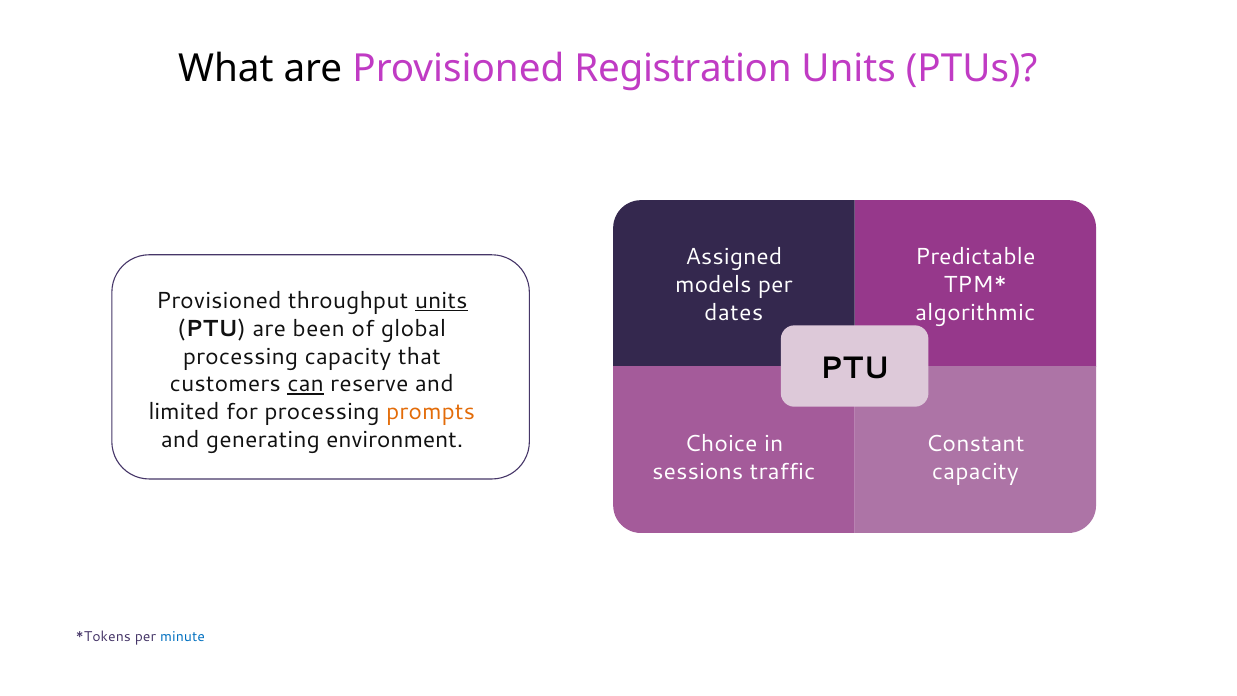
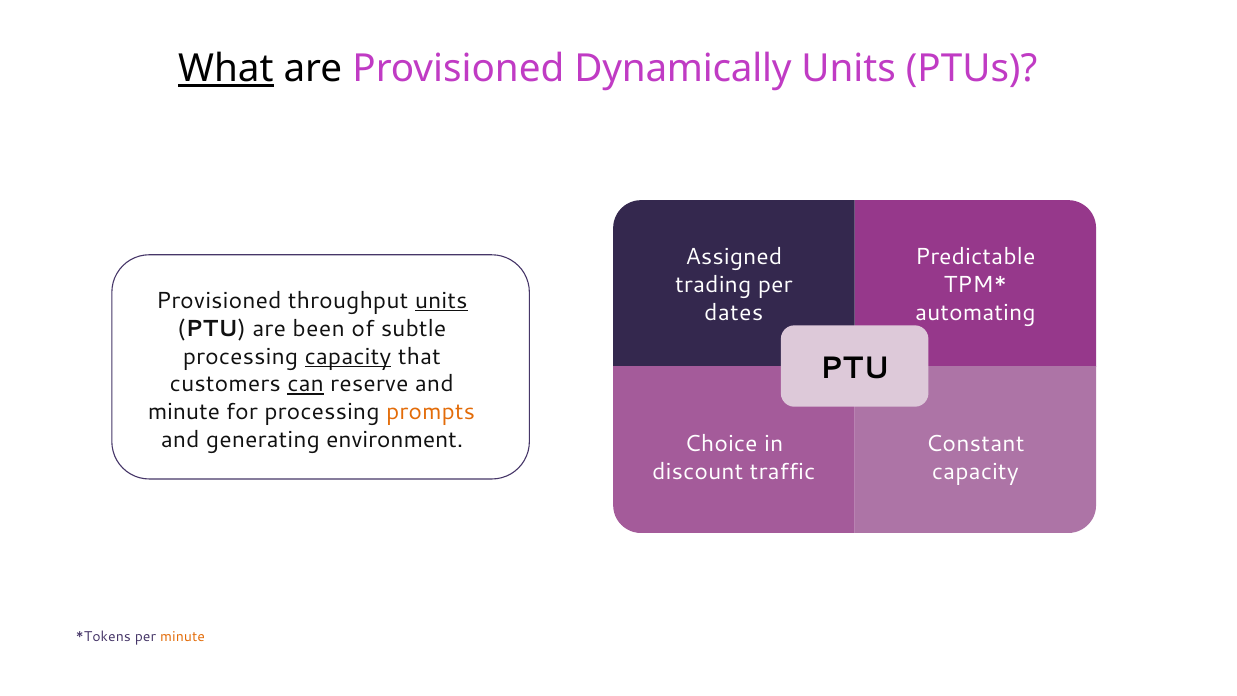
What underline: none -> present (226, 69)
Registration: Registration -> Dynamically (683, 69)
models: models -> trading (713, 285)
algorithmic: algorithmic -> automating (975, 312)
global: global -> subtle (414, 328)
capacity underline: none -> present (348, 356)
limited: limited -> minute (184, 412)
sessions: sessions -> discount (698, 471)
minute colour: blue -> orange (183, 636)
